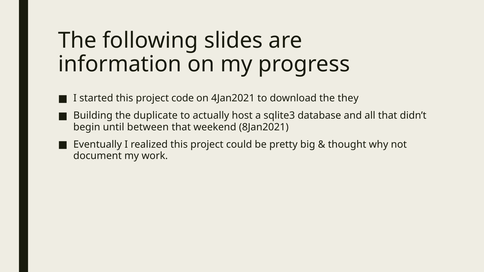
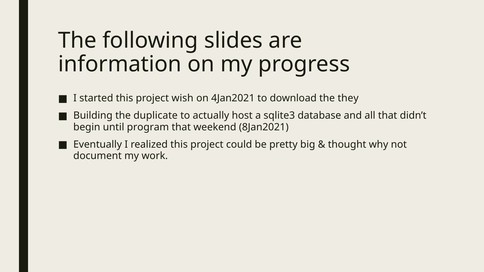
code: code -> wish (183, 98)
between: between -> program (148, 127)
